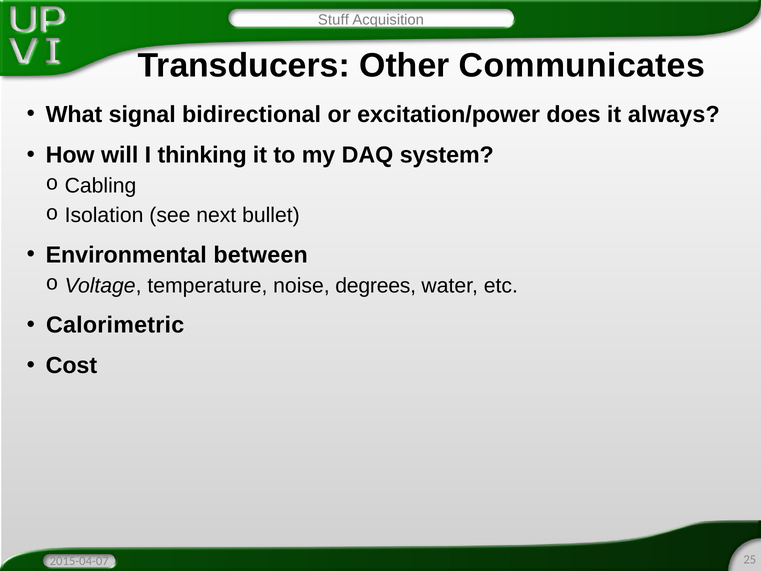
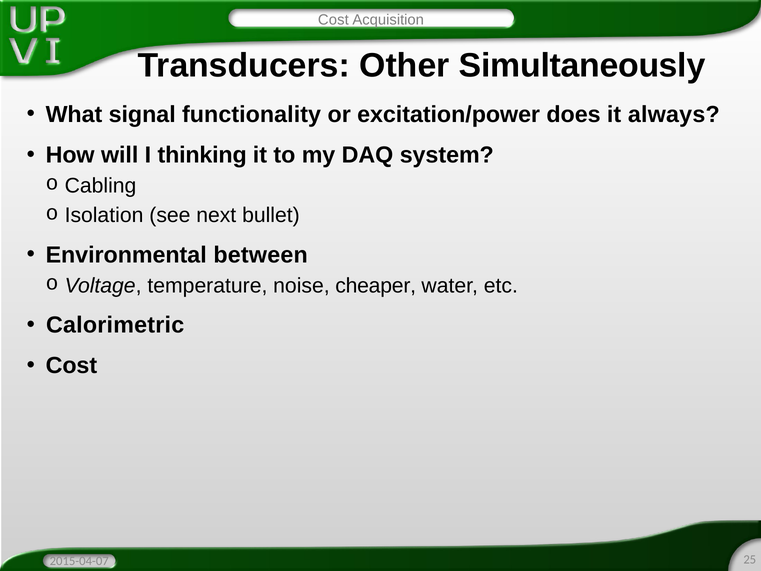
Stuff: Stuff -> Cost (333, 20)
Communicates: Communicates -> Simultaneously (582, 66)
bidirectional: bidirectional -> functionality (252, 114)
degrees: degrees -> cheaper (376, 286)
